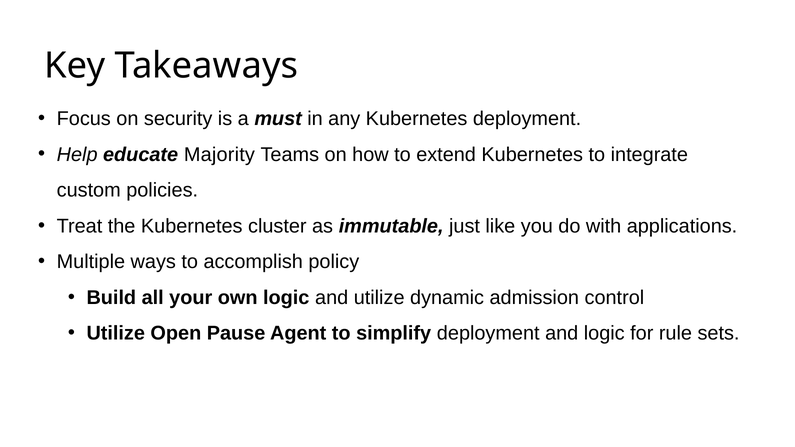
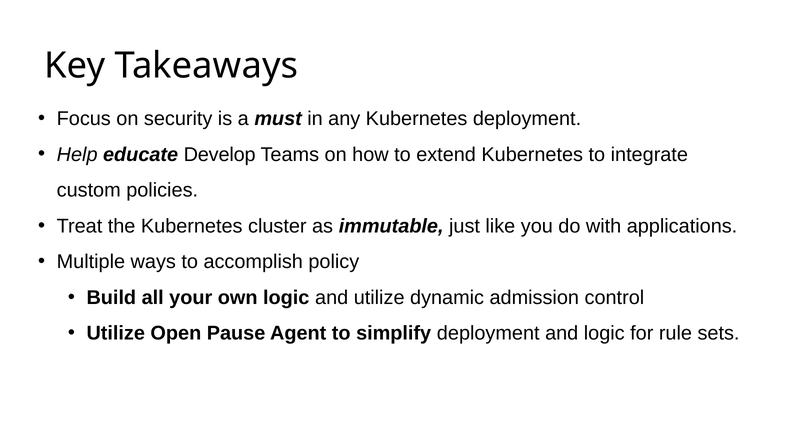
Majority: Majority -> Develop (220, 155)
